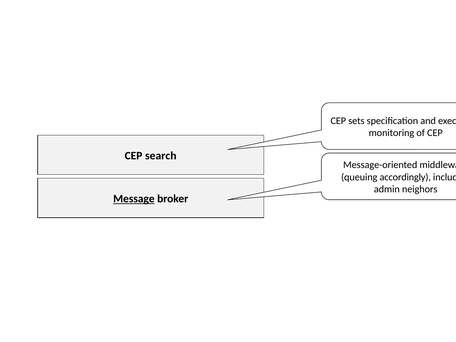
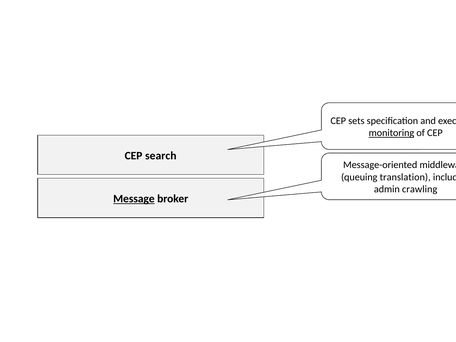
monitoring underline: none -> present (391, 133)
accordingly: accordingly -> translation (405, 177)
neighors: neighors -> crawling (420, 189)
